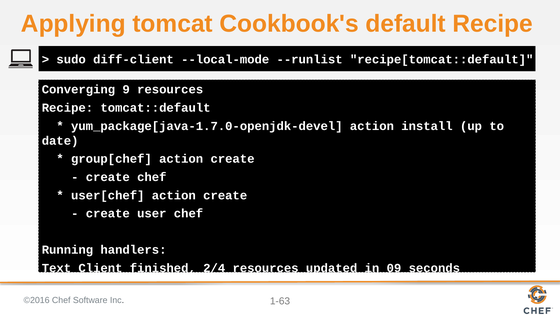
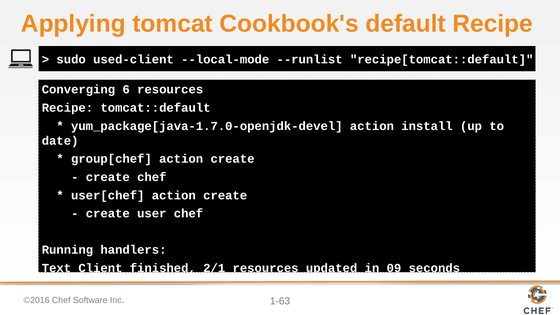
diff-client: diff-client -> used-client (133, 59)
9: 9 -> 6 (126, 90)
2/4: 2/4 -> 2/1 (214, 268)
